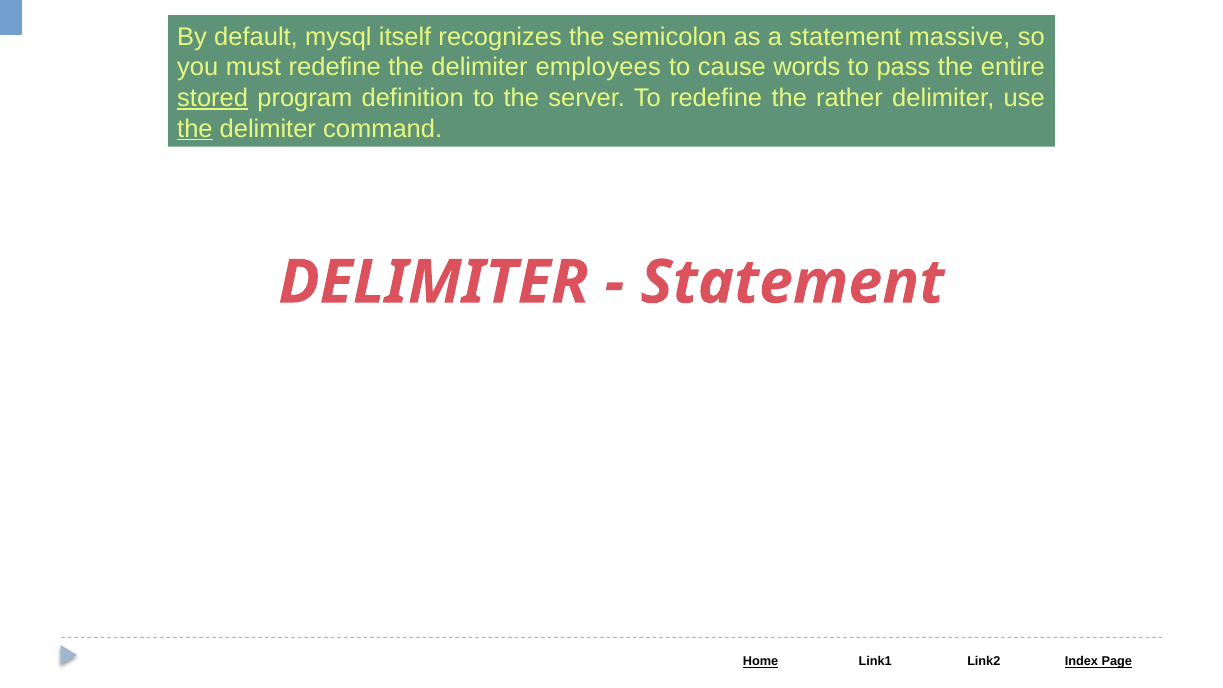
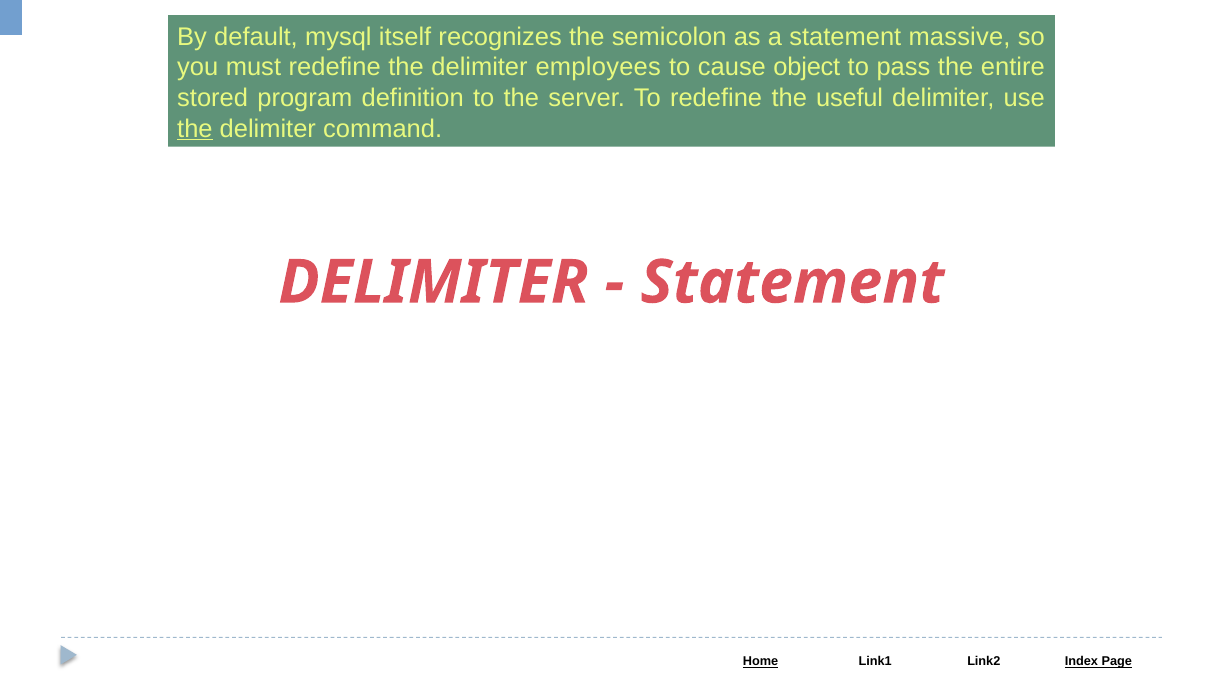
words: words -> object (807, 67)
stored underline: present -> none (213, 98)
rather: rather -> useful (850, 98)
